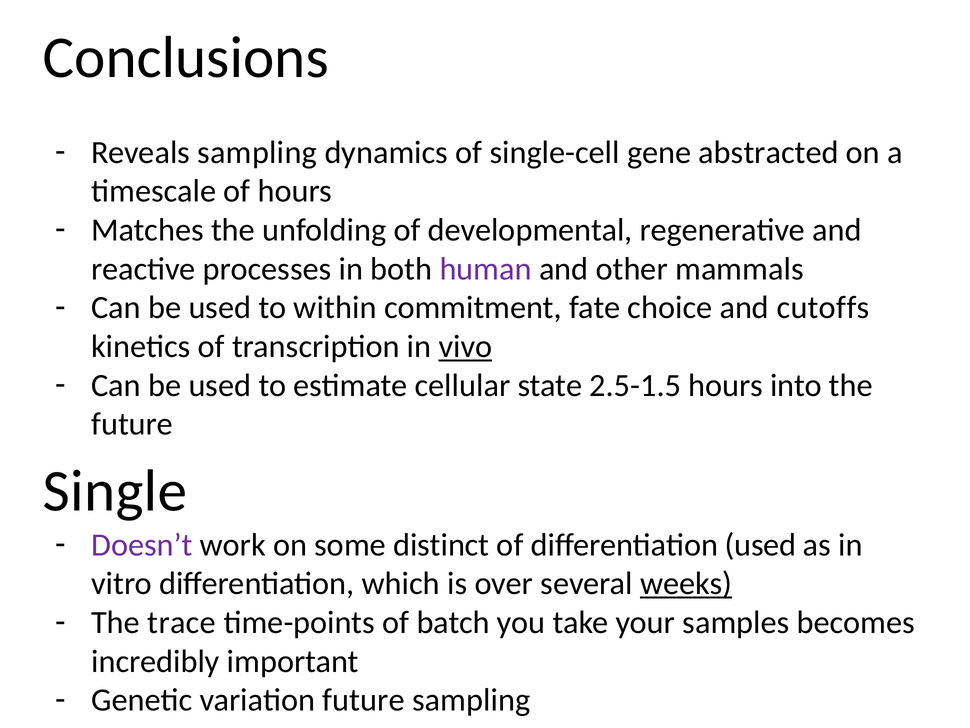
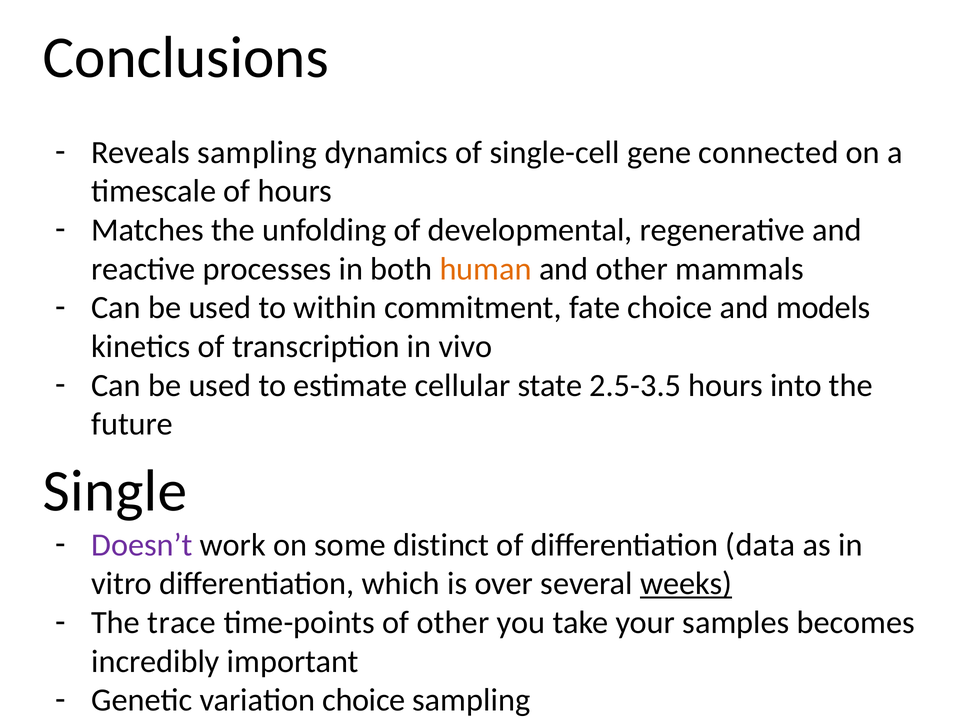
abstracted: abstracted -> connected (768, 152)
human colour: purple -> orange (486, 269)
cutoffs: cutoffs -> models (823, 308)
vivo underline: present -> none (465, 346)
2.5-1.5: 2.5-1.5 -> 2.5-3.5 (635, 385)
differentiation used: used -> data (760, 545)
of batch: batch -> other (453, 622)
variation future: future -> choice (364, 700)
